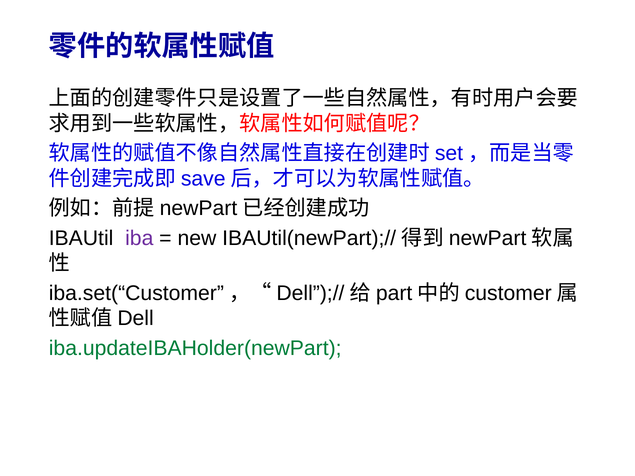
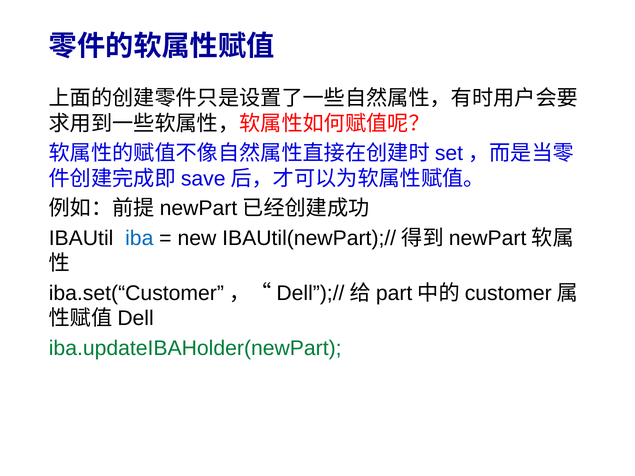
iba colour: purple -> blue (139, 238)
